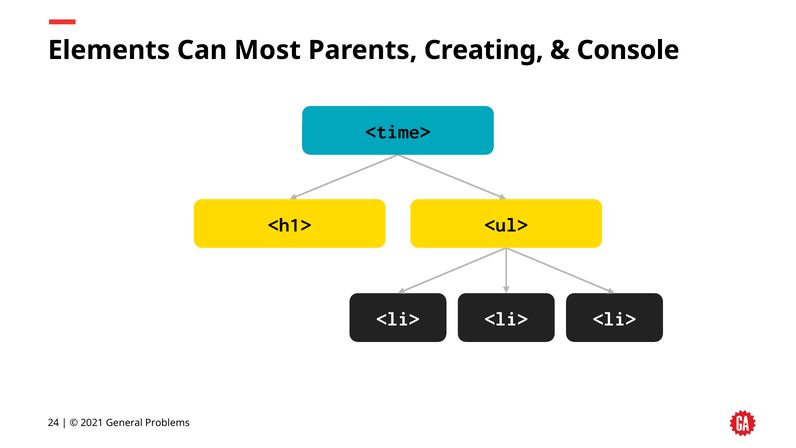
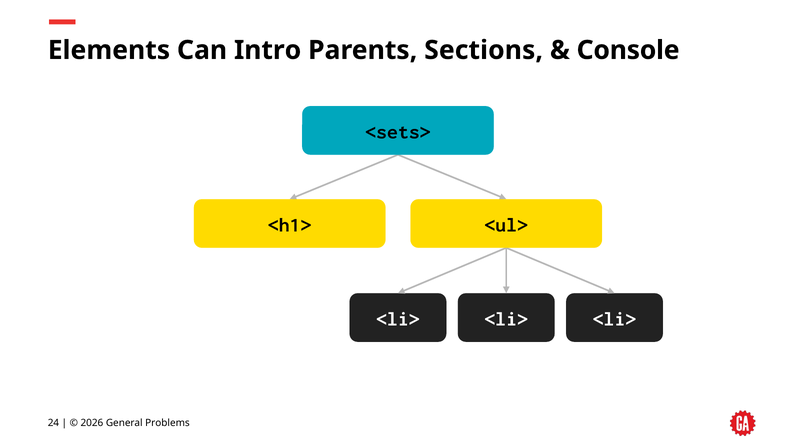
Most: Most -> Intro (268, 50)
Creating: Creating -> Sections (484, 50)
<time>: <time> -> <sets> (398, 132)
2021: 2021 -> 2026 (92, 423)
